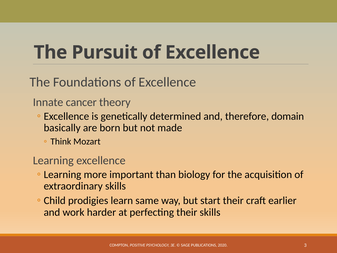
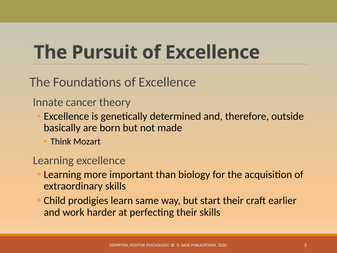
domain: domain -> outside (288, 116)
